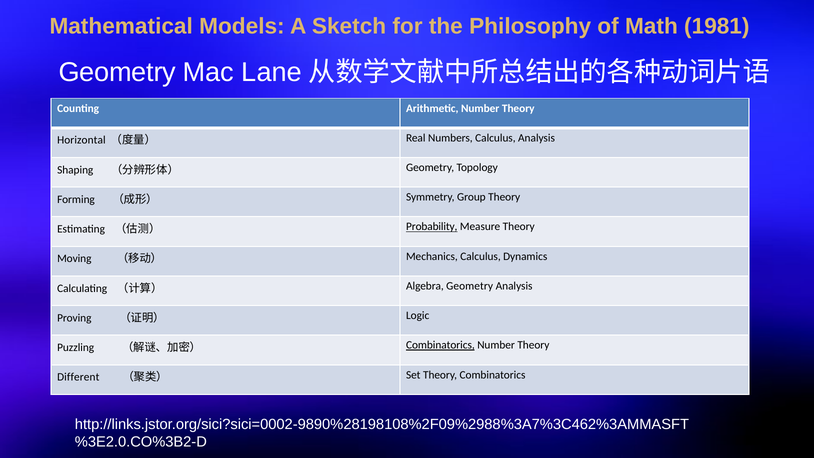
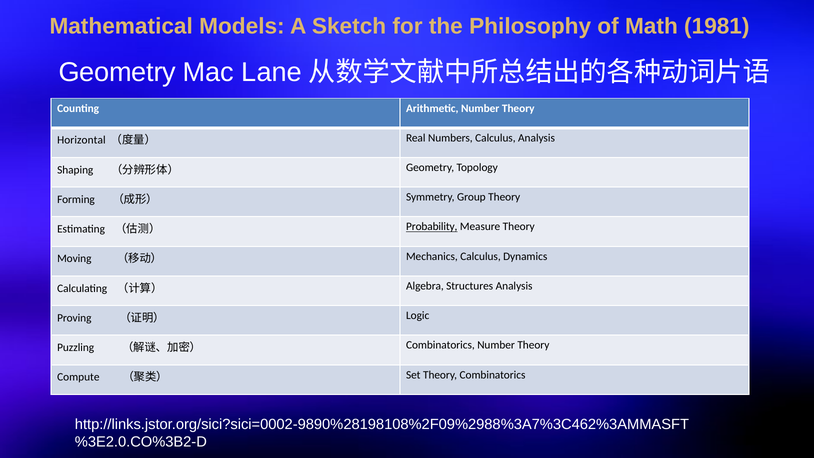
Algebra Geometry: Geometry -> Structures (470, 286)
Combinatorics underline: present -> none (440, 345)
Different: Different -> Compute (78, 377)
